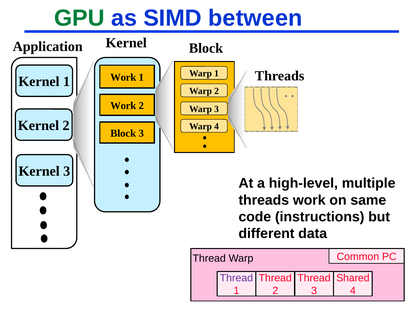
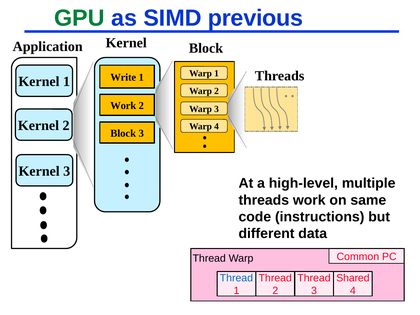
between: between -> previous (256, 18)
Work: Work -> Write (123, 77)
Thread colour: purple -> blue (236, 278)
